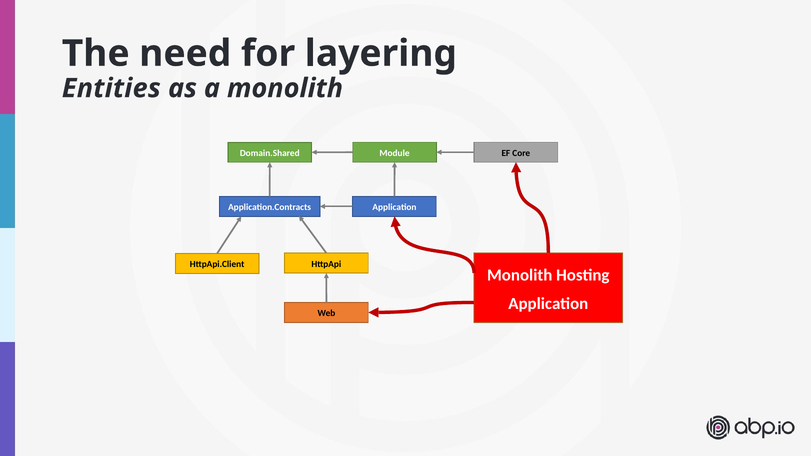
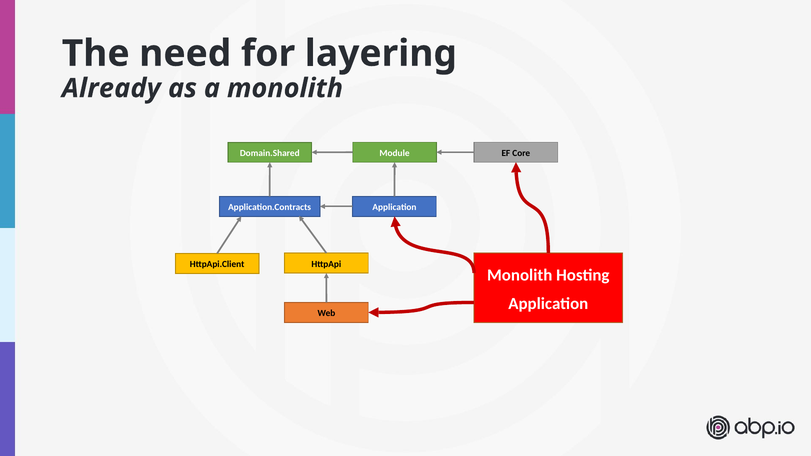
Entities: Entities -> Already (111, 88)
